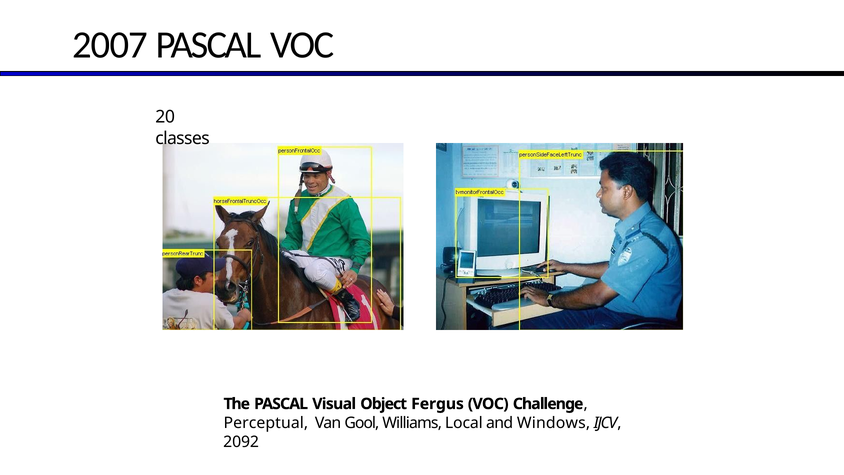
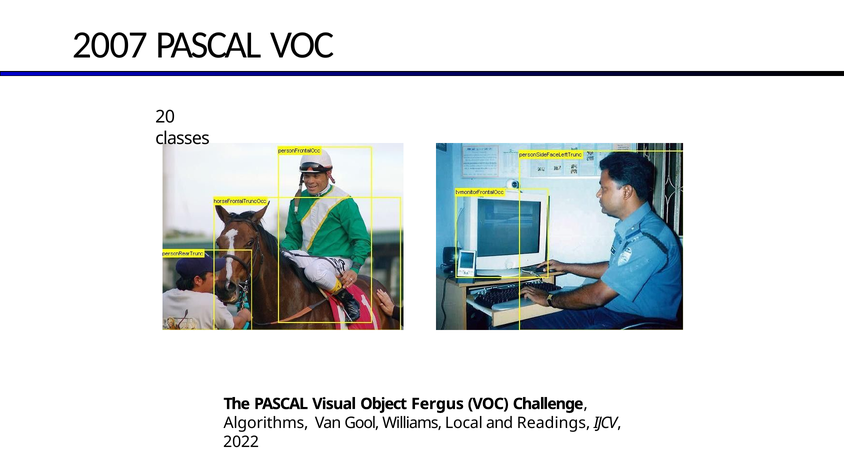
Perceptual: Perceptual -> Algorithms (266, 423)
Windows: Windows -> Readings (554, 423)
2092: 2092 -> 2022 (241, 442)
